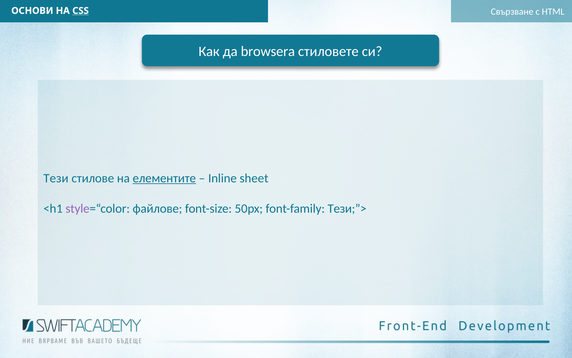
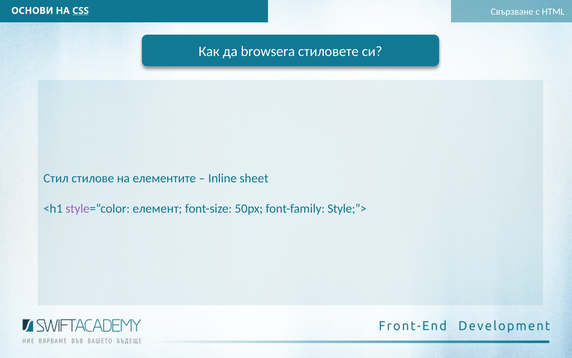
Тези: Тези -> Стил (56, 178)
елементите underline: present -> none (164, 178)
файлове: файлове -> елемент (157, 208)
Тези;”>: Тези;”> -> Style;”> (347, 208)
